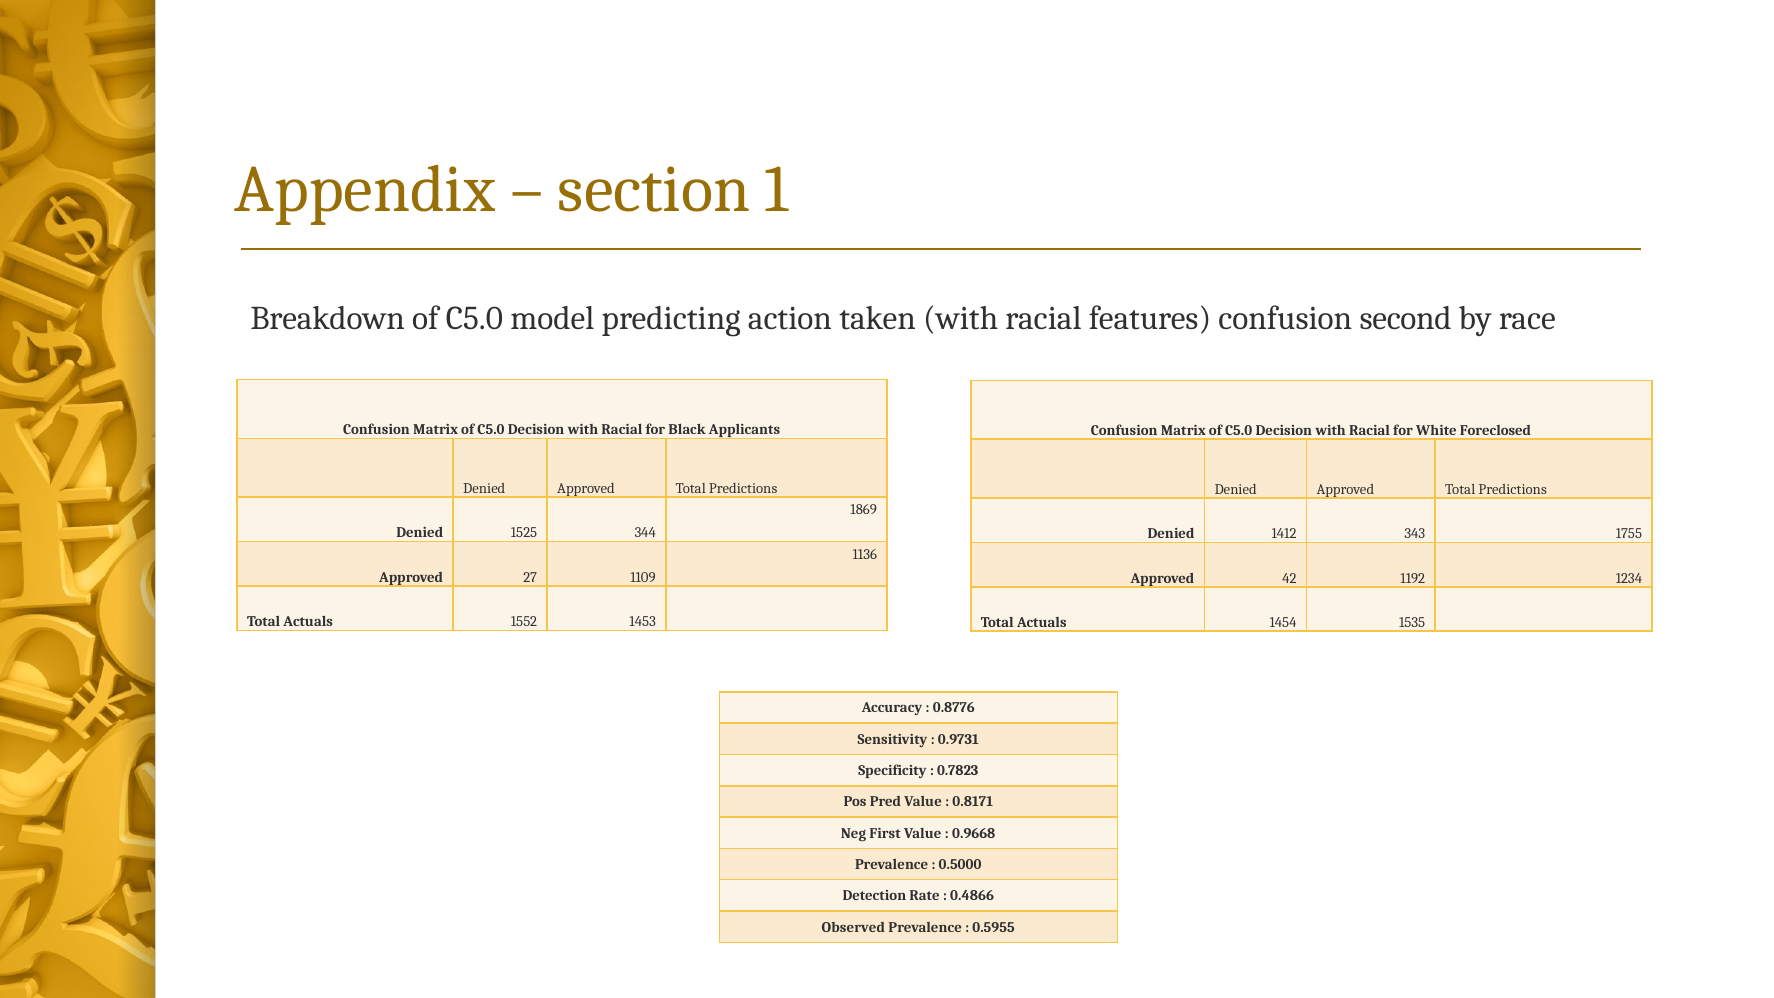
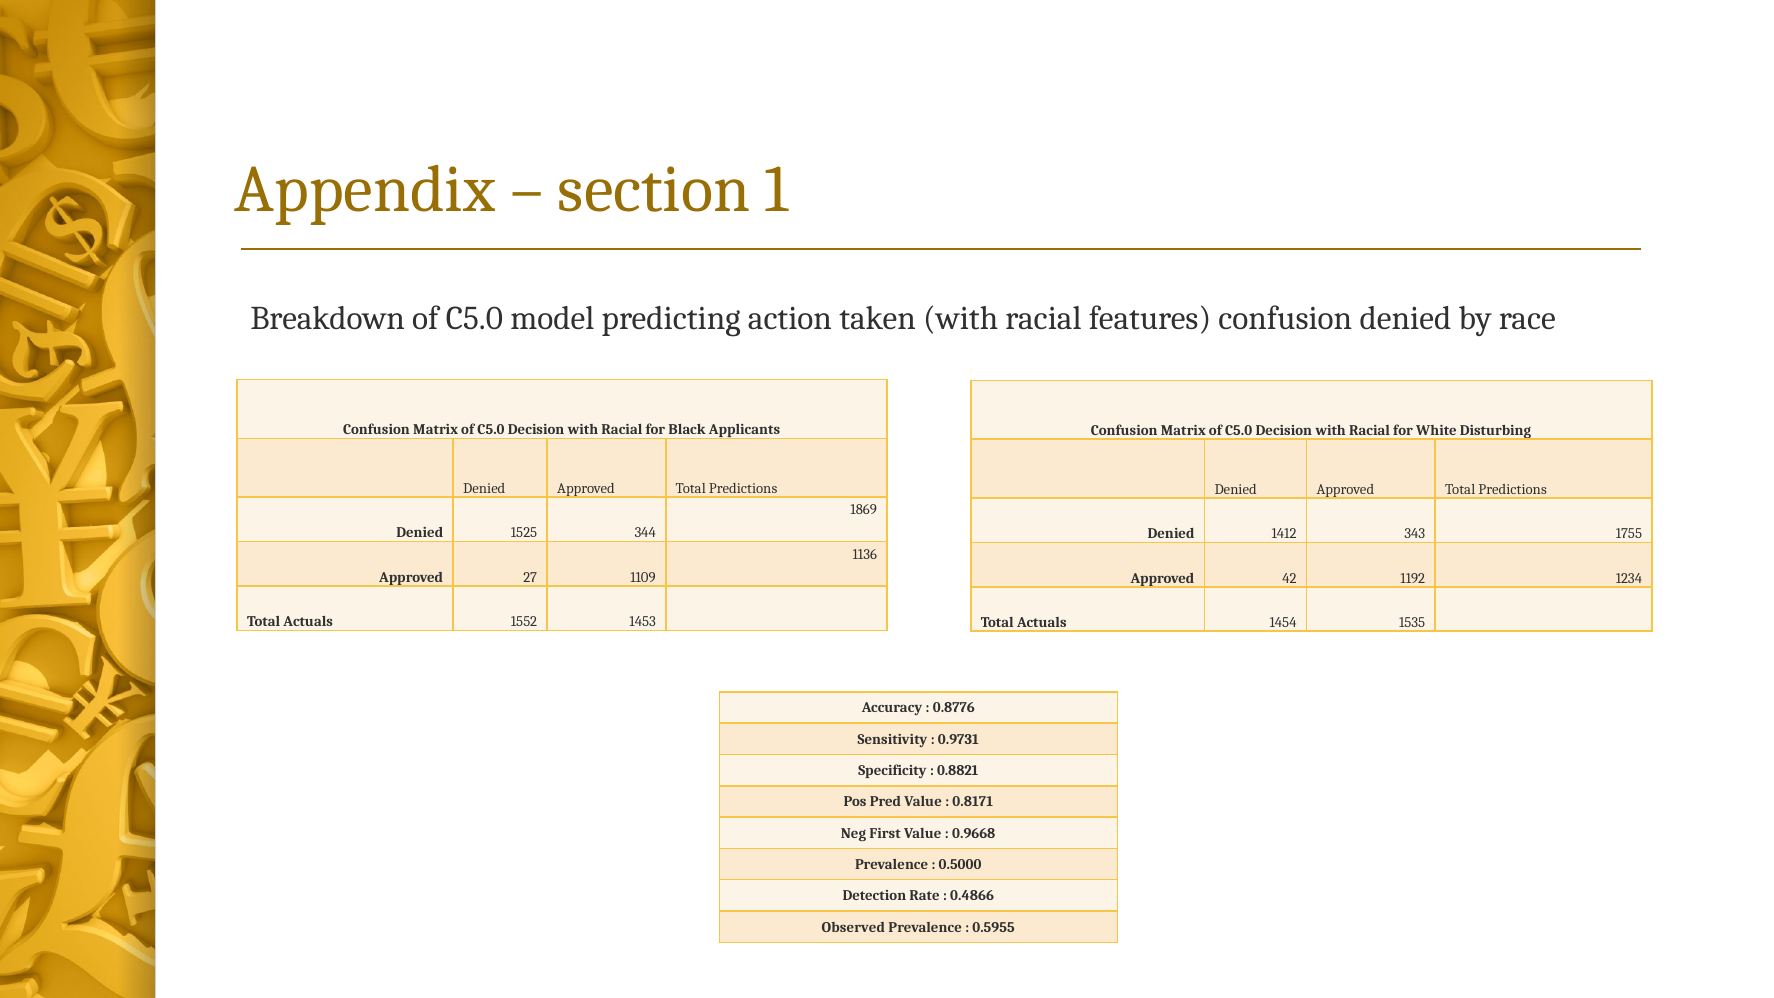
confusion second: second -> denied (1406, 318)
Foreclosed: Foreclosed -> Disturbing (1495, 431)
0.7823: 0.7823 -> 0.8821 (958, 771)
